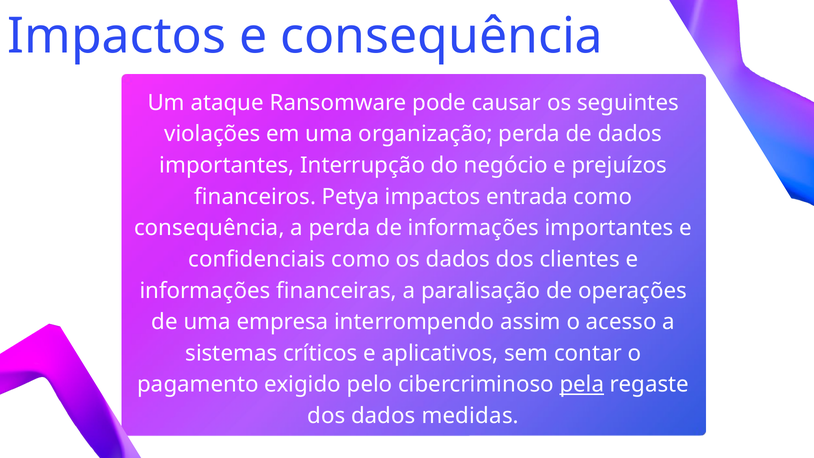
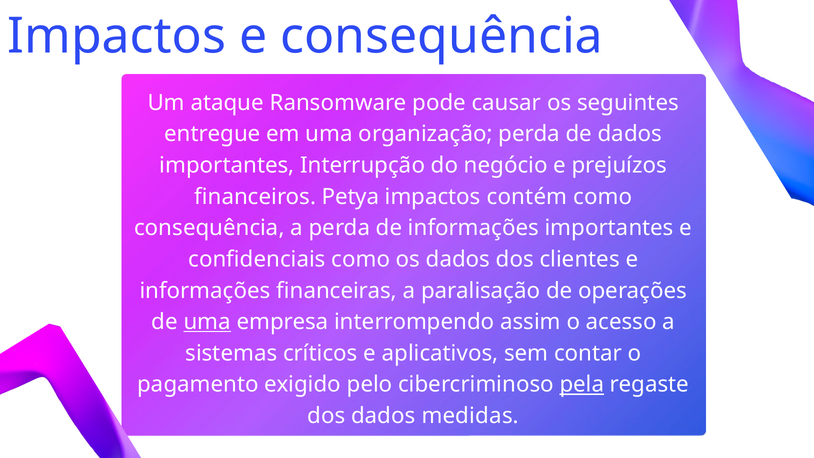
violações: violações -> entregue (212, 134)
entrada: entrada -> contém (527, 197)
uma underline: none -> present (207, 322)
